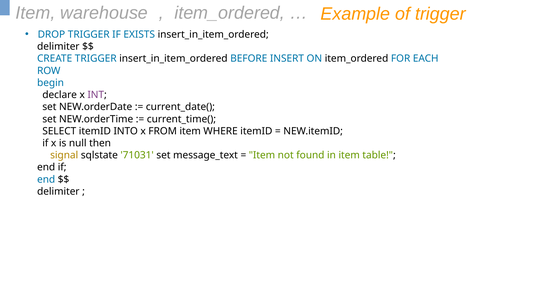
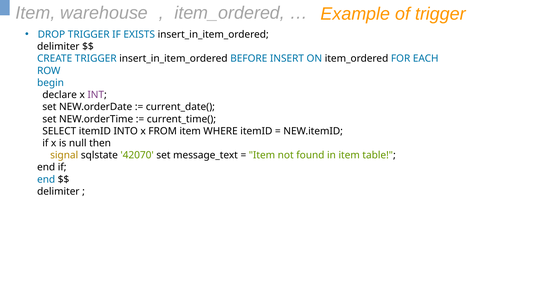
71031: 71031 -> 42070 (137, 155)
